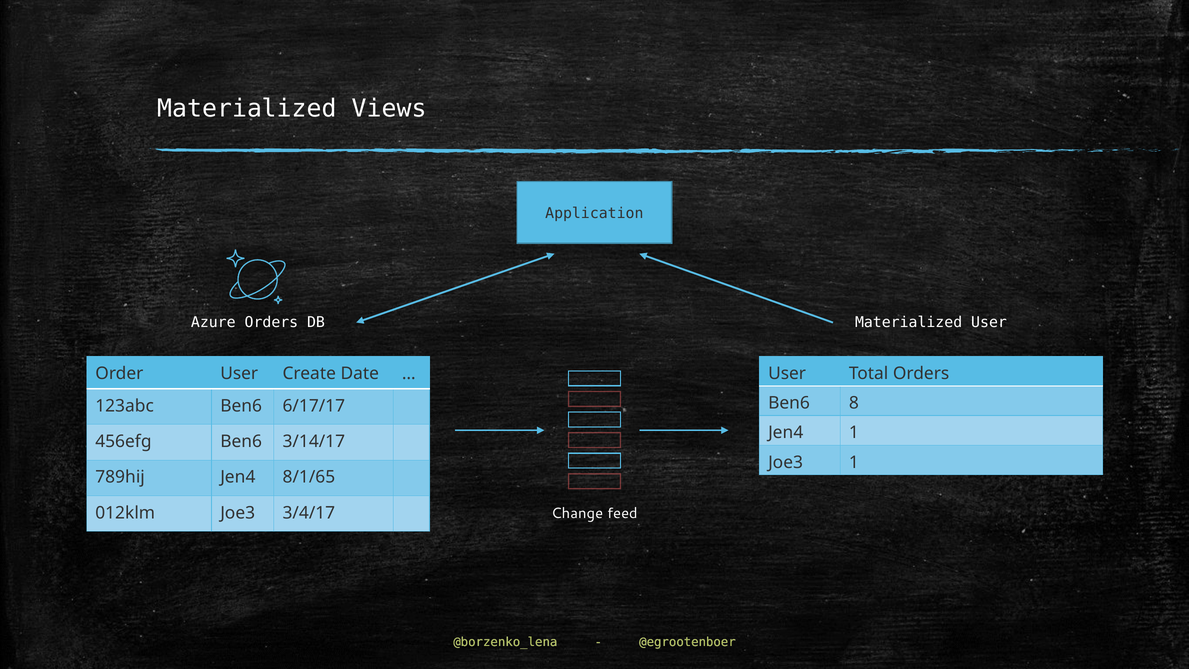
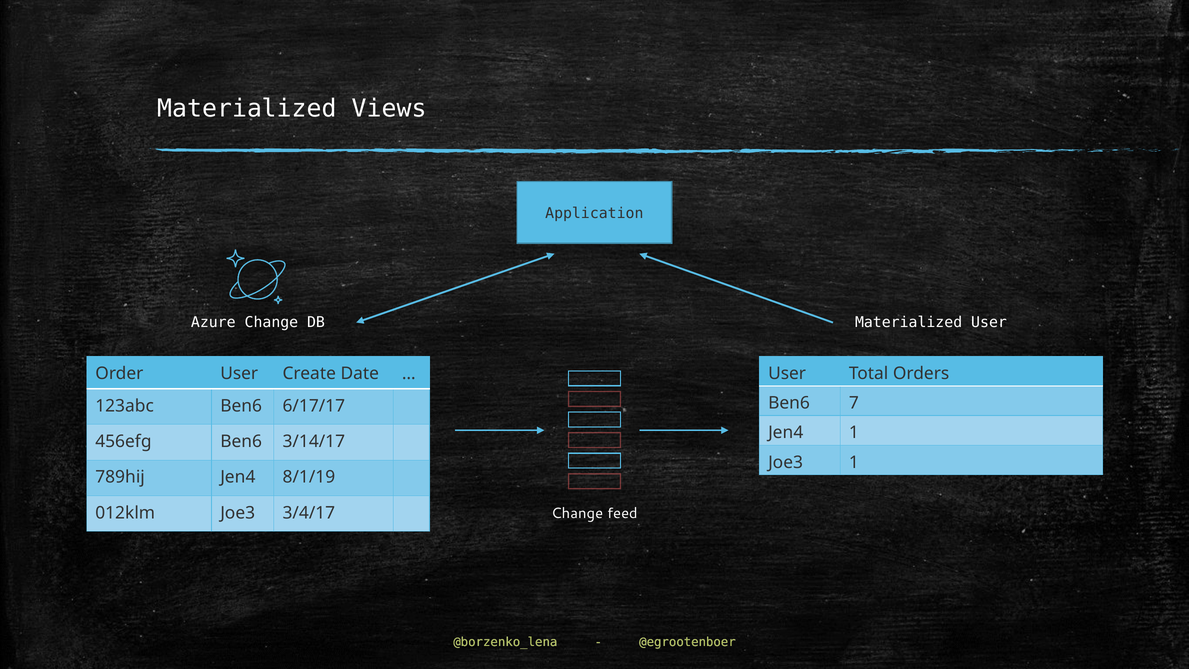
Azure Orders: Orders -> Change (271, 322)
8: 8 -> 7 (854, 403)
8/1/65: 8/1/65 -> 8/1/19 (309, 477)
